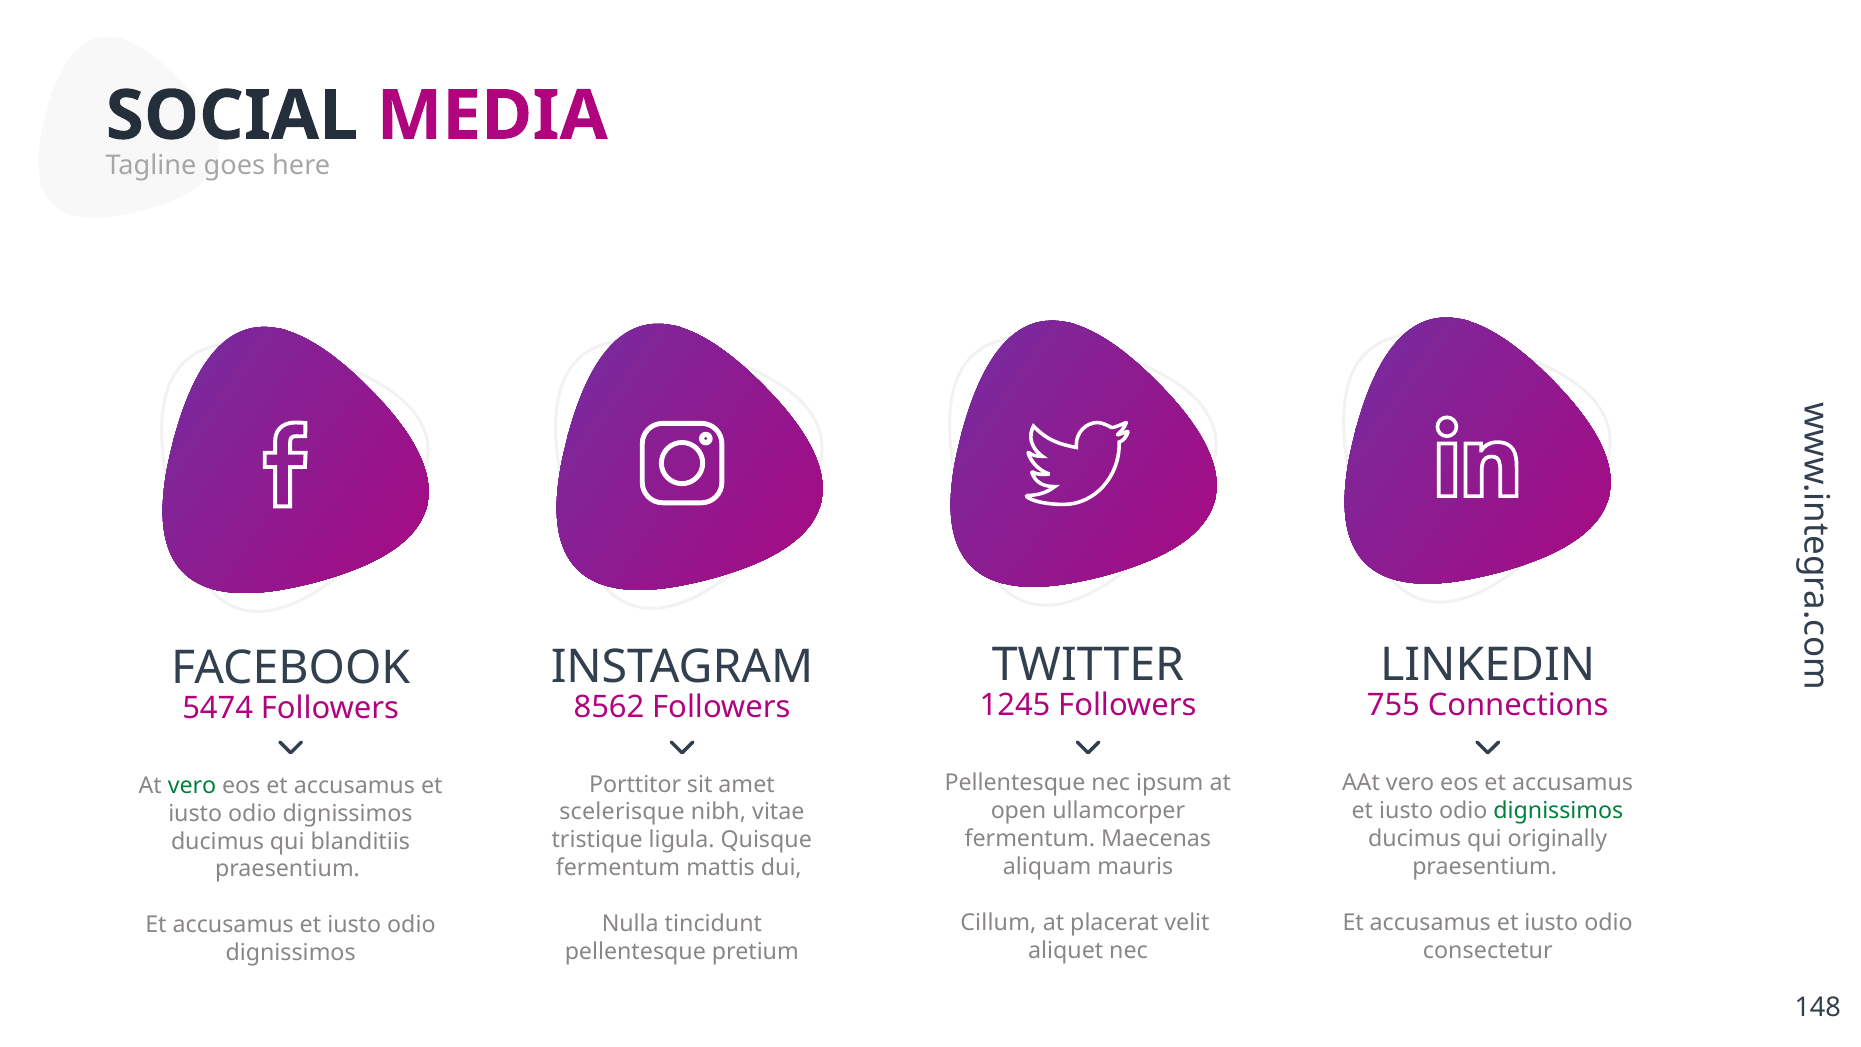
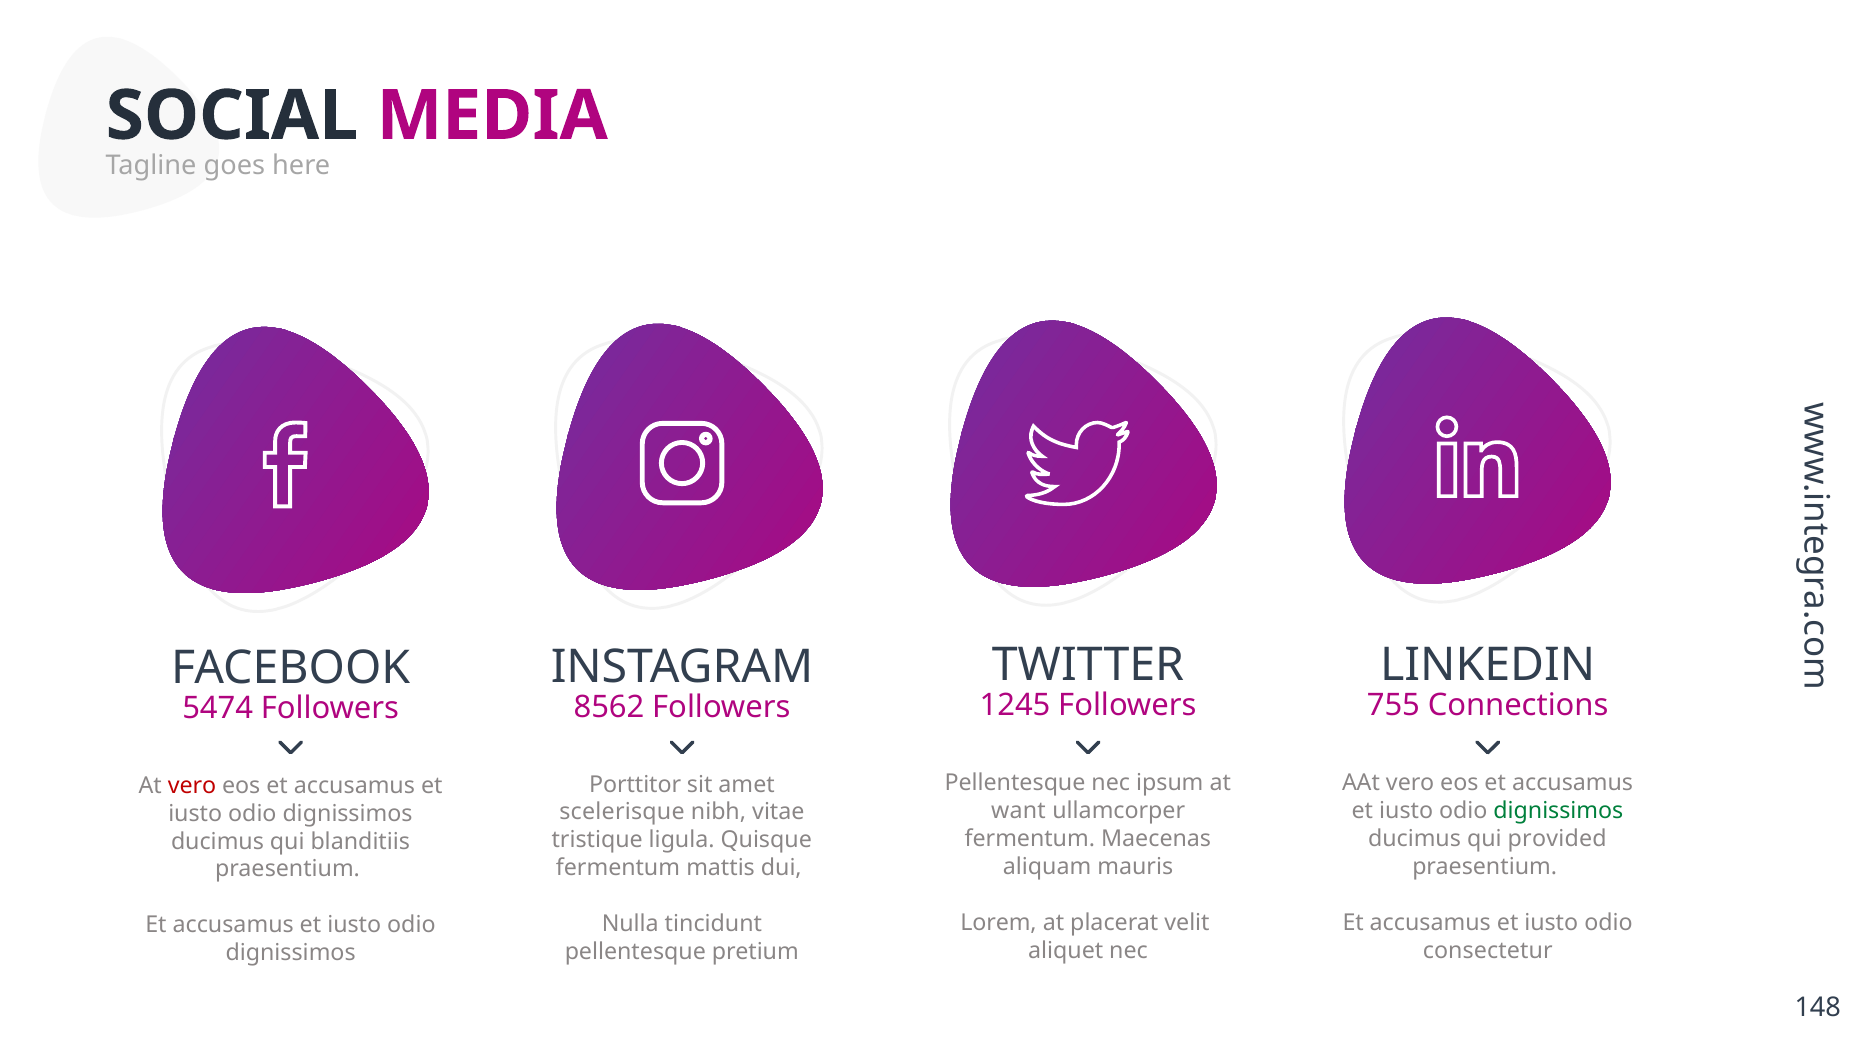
vero colour: green -> red (192, 785)
open: open -> want (1018, 811)
originally: originally -> provided (1557, 839)
Cillum: Cillum -> Lorem (998, 923)
